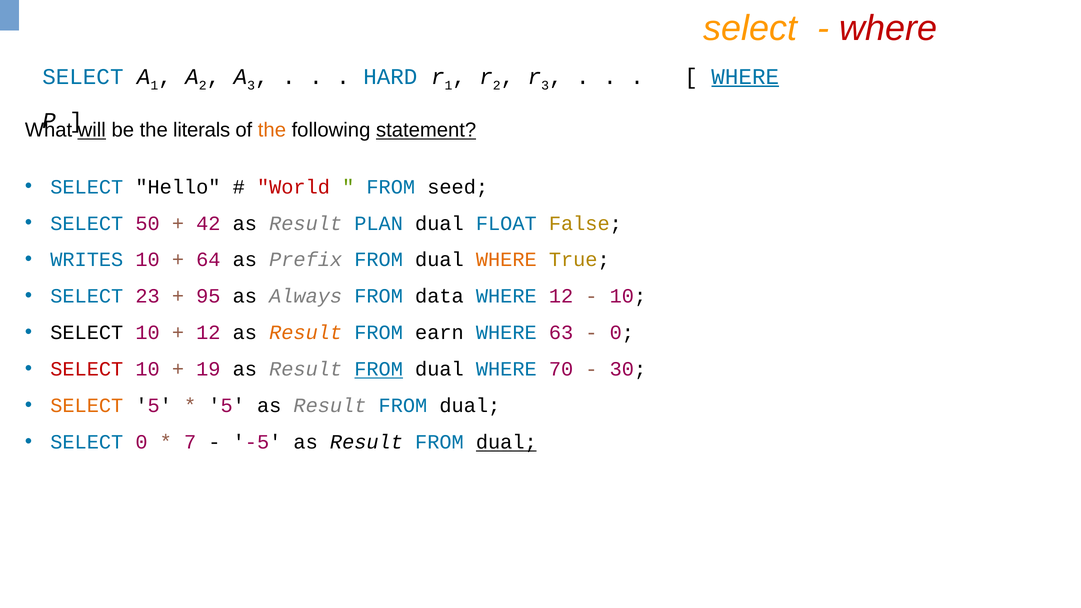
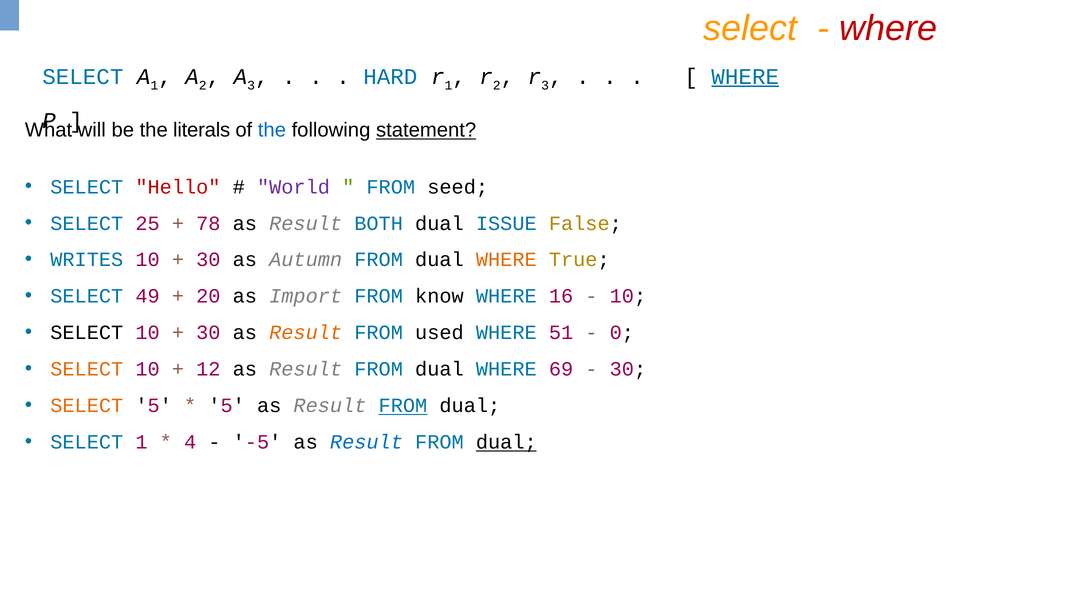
will underline: present -> none (92, 130)
the colour: orange -> blue (272, 130)
Hello colour: black -> red (178, 187)
World colour: red -> purple (293, 187)
50: 50 -> 25 (148, 223)
42: 42 -> 78 (208, 223)
PLAN: PLAN -> BOTH (379, 223)
FLOAT: FLOAT -> ISSUE (506, 223)
64: 64 -> 30 (208, 260)
Prefix: Prefix -> Autumn (306, 260)
23: 23 -> 49 (148, 296)
95: 95 -> 20 (208, 296)
Always: Always -> Import (306, 296)
data: data -> know (439, 296)
WHERE 12: 12 -> 16 (561, 296)
12: 12 -> 30 (208, 333)
earn: earn -> used (439, 333)
63: 63 -> 51 (561, 333)
SELECT colour: red -> orange (87, 369)
19: 19 -> 12 (208, 369)
FROM underline: present -> none (379, 369)
70: 70 -> 69 (561, 369)
FROM underline: none -> present (403, 406)
SELECT 0: 0 -> 1 (141, 442)
7: 7 -> 4 (190, 442)
Result colour: black -> blue (366, 442)
